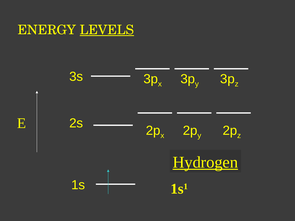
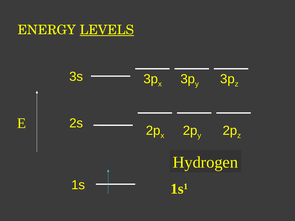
Hydrogen underline: present -> none (205, 162)
